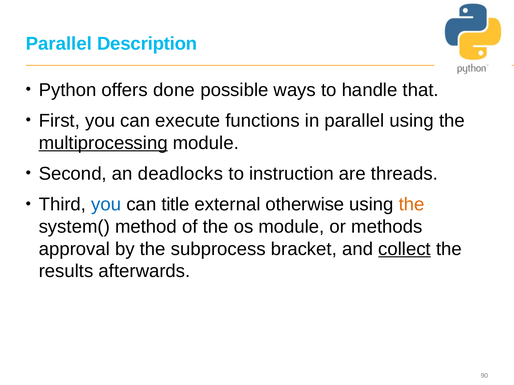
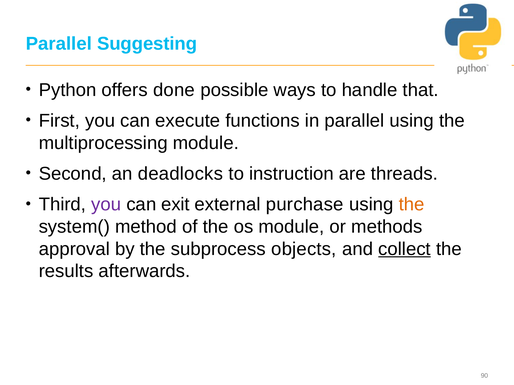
Description: Description -> Suggesting (147, 44)
multiprocessing underline: present -> none (103, 143)
you colour: blue -> purple (106, 205)
title: title -> exit (175, 205)
otherwise: otherwise -> purchase (305, 205)
bracket: bracket -> objects (304, 249)
